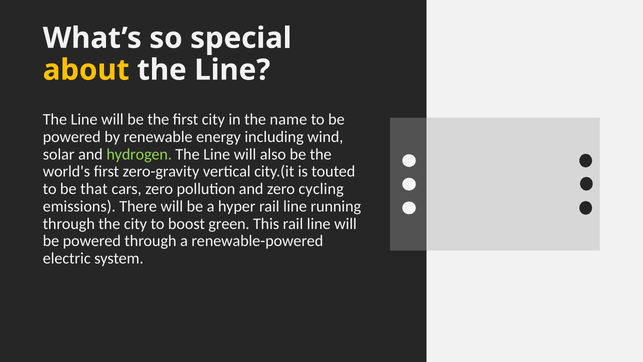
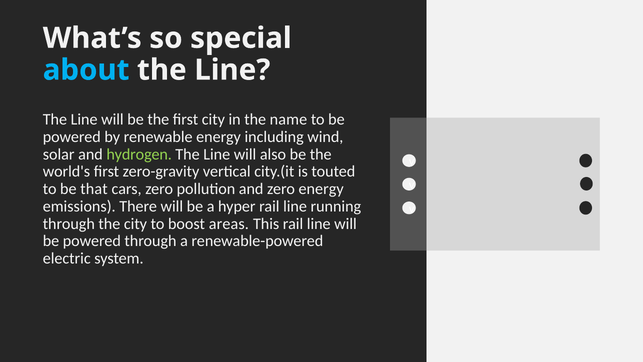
about colour: yellow -> light blue (86, 70)
zero cycling: cycling -> energy (321, 189)
green: green -> areas (229, 224)
